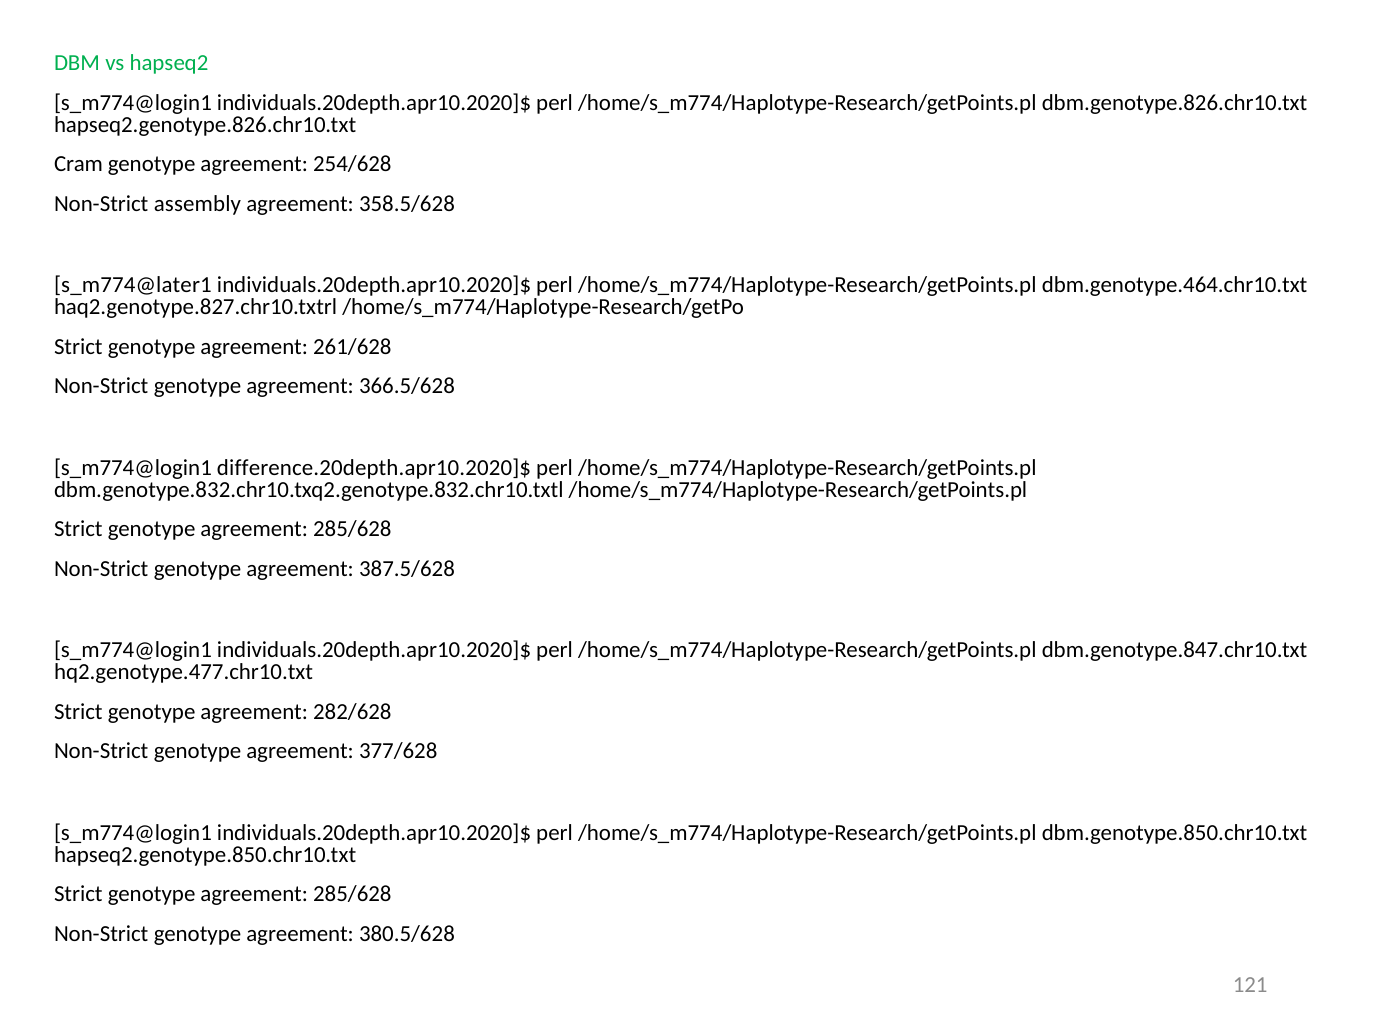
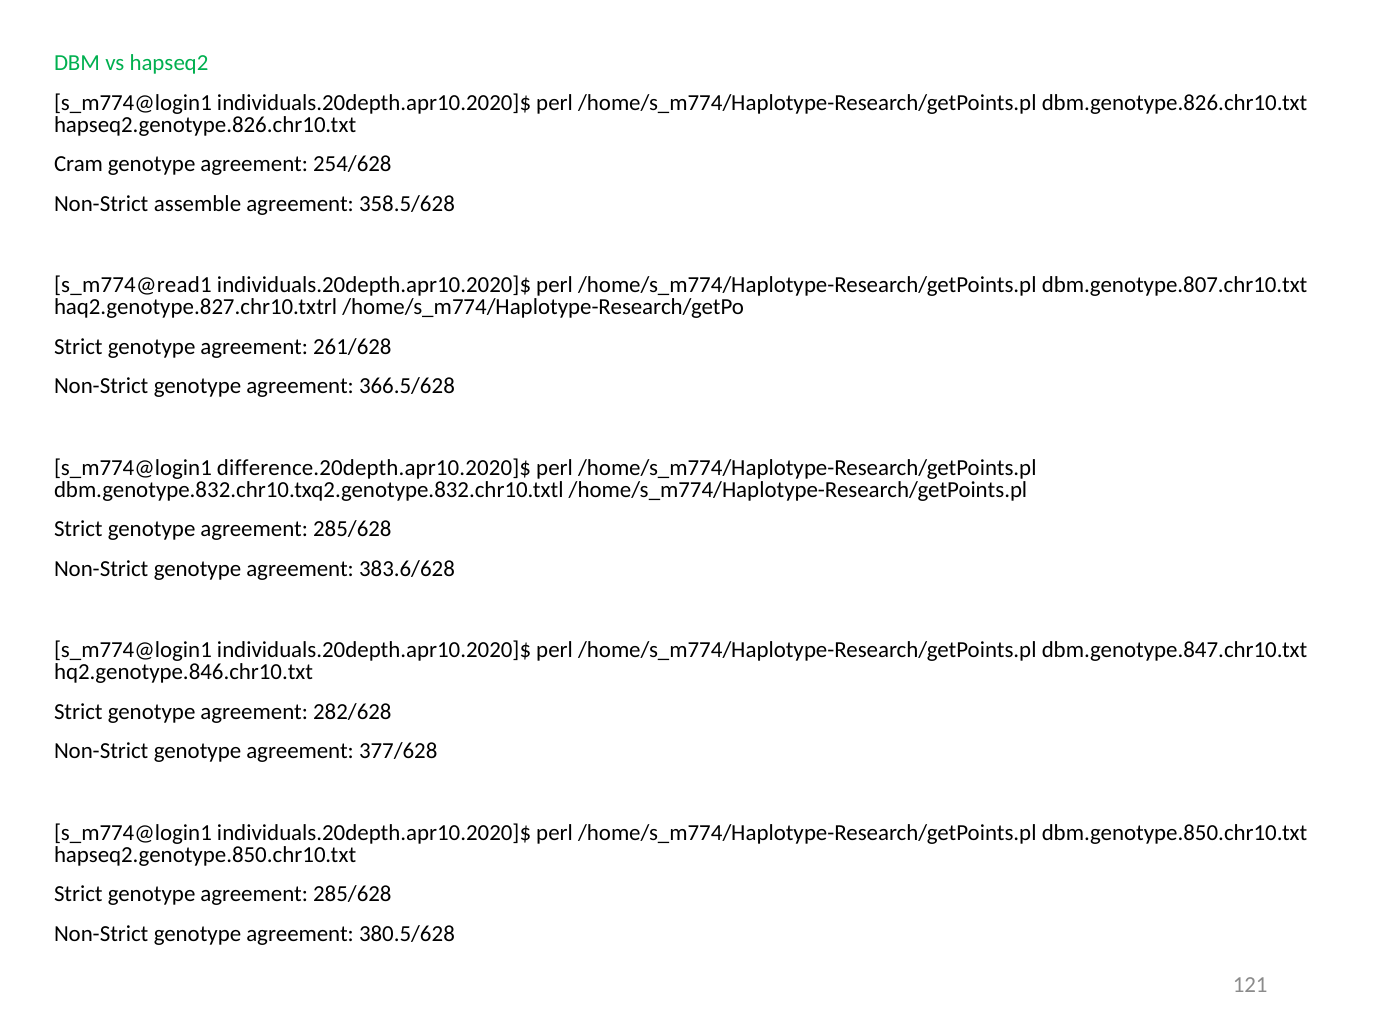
assembly: assembly -> assemble (197, 204)
s_m774@later1: s_m774@later1 -> s_m774@read1 (133, 285)
dbm.genotype.464.chr10.txt: dbm.genotype.464.chr10.txt -> dbm.genotype.807.chr10.txt (1175, 285)
387.5/628: 387.5/628 -> 383.6/628 (407, 569)
hq2.genotype.477.chr10.txt: hq2.genotype.477.chr10.txt -> hq2.genotype.846.chr10.txt (184, 672)
